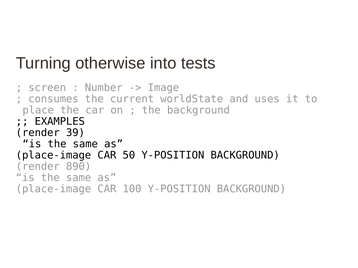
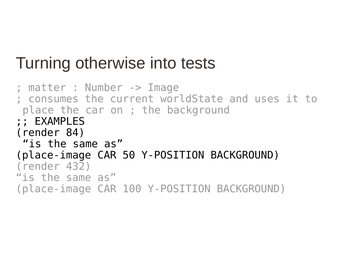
screen: screen -> matter (47, 88)
39: 39 -> 84 (75, 133)
890: 890 -> 432 (79, 167)
